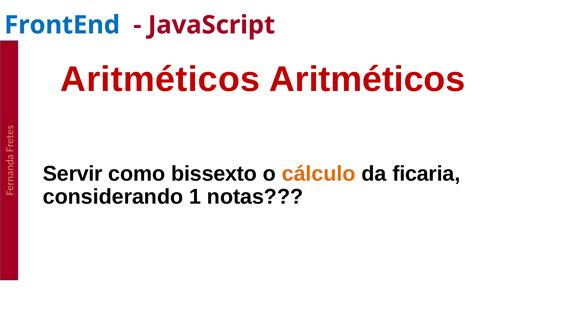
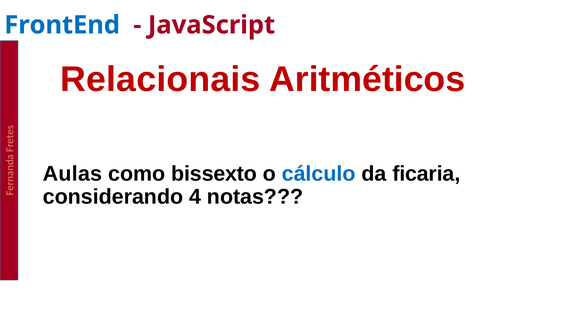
Aritméticos: Aritméticos -> Relacionais (160, 79)
Servir: Servir -> Aulas (73, 174)
cálculo colour: orange -> blue (319, 174)
1: 1 -> 4 (195, 197)
